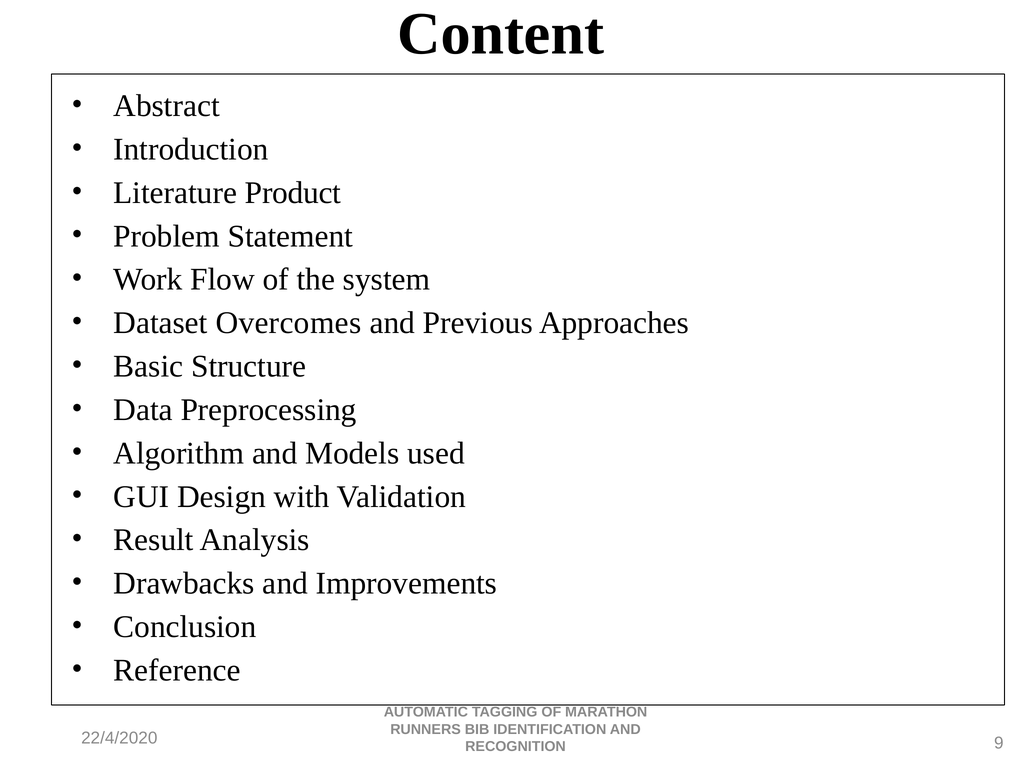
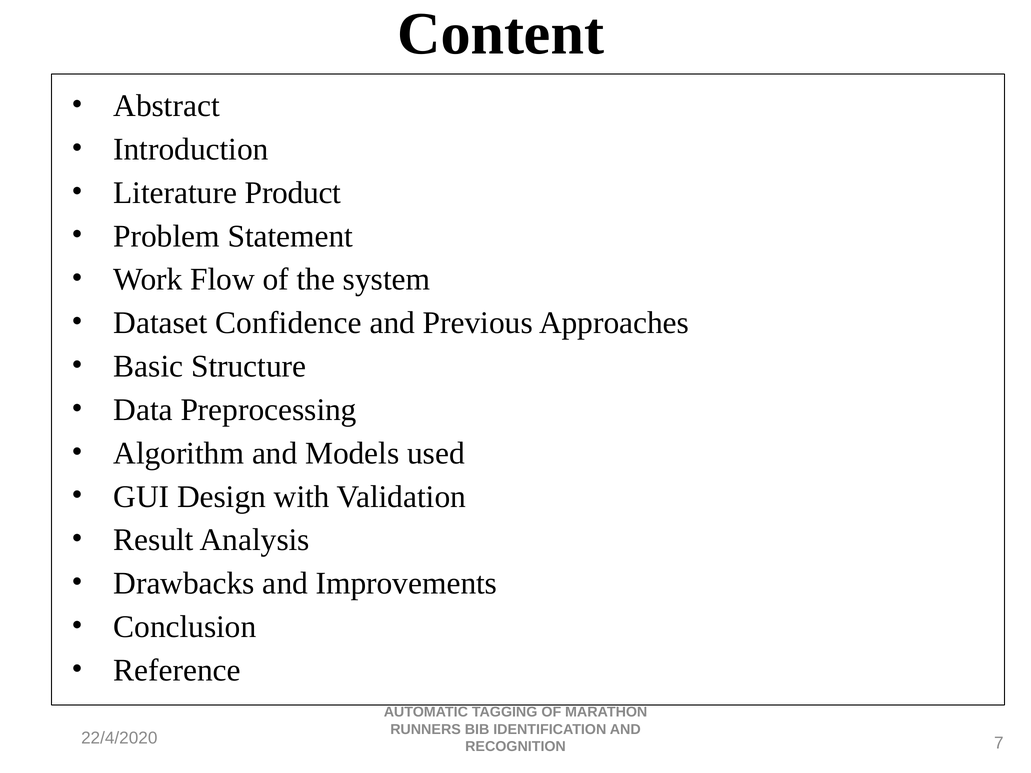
Overcomes: Overcomes -> Confidence (289, 323)
9: 9 -> 7 (999, 743)
